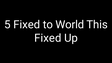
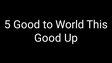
5 Fixed: Fixed -> Good (27, 25)
Fixed: Fixed -> Good (48, 38)
